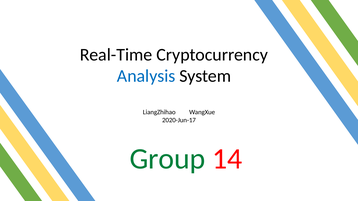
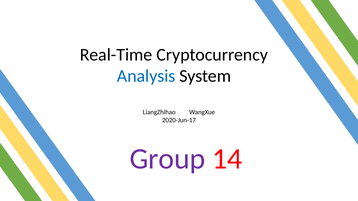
Group colour: green -> purple (167, 159)
